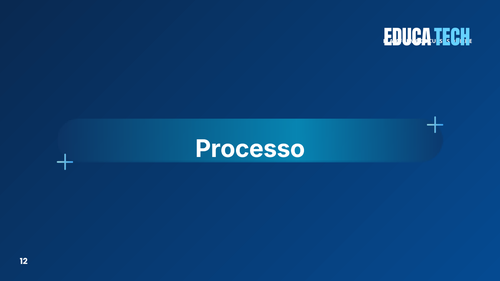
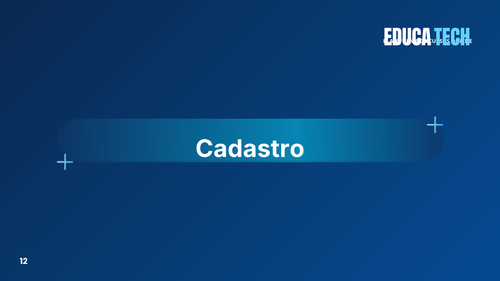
Processo: Processo -> Cadastro (250, 149)
